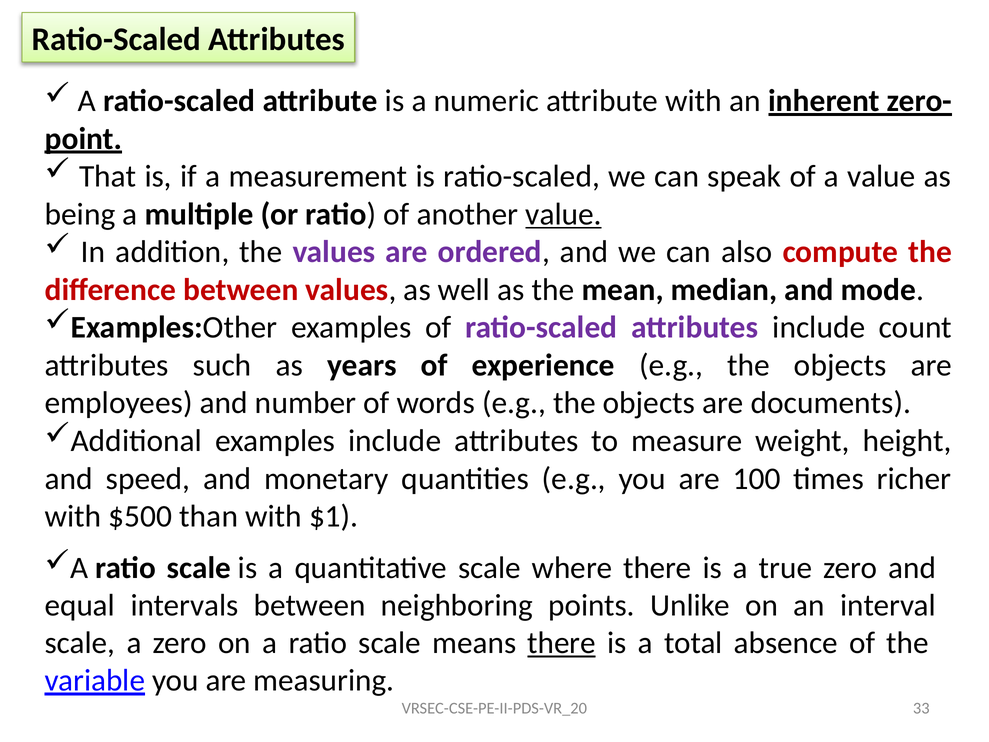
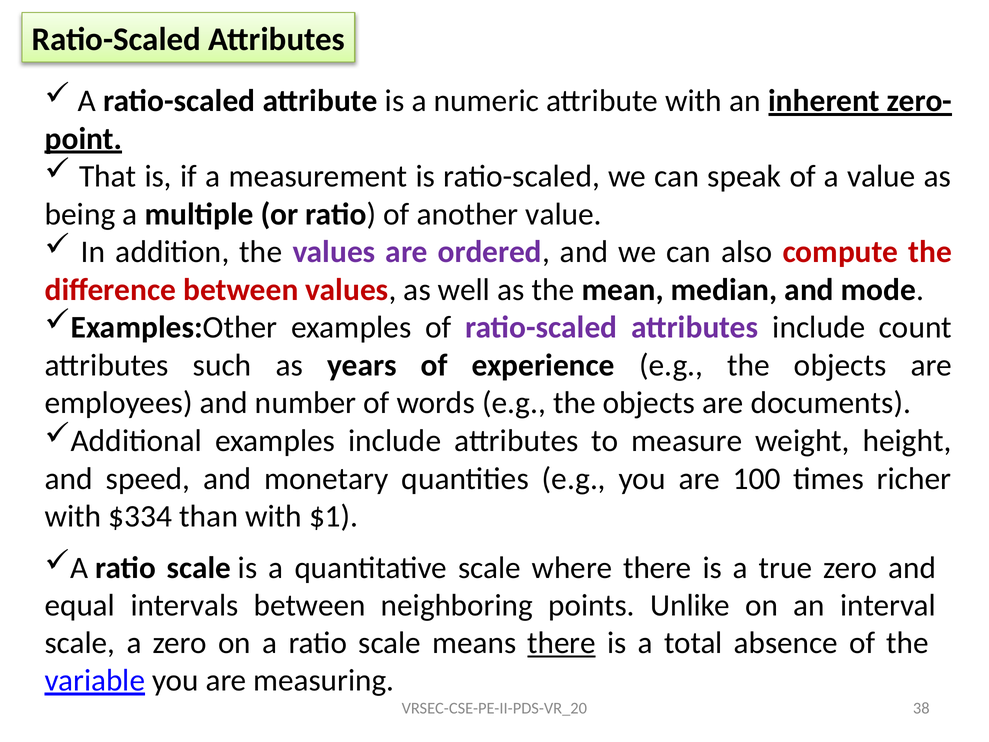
value underline: present -> none (564, 214)
$500: $500 -> $334 (140, 516)
33: 33 -> 38 (921, 708)
